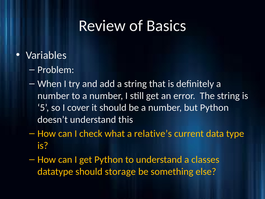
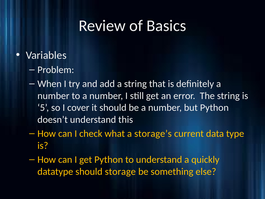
relative’s: relative’s -> storage’s (153, 133)
classes: classes -> quickly (205, 159)
